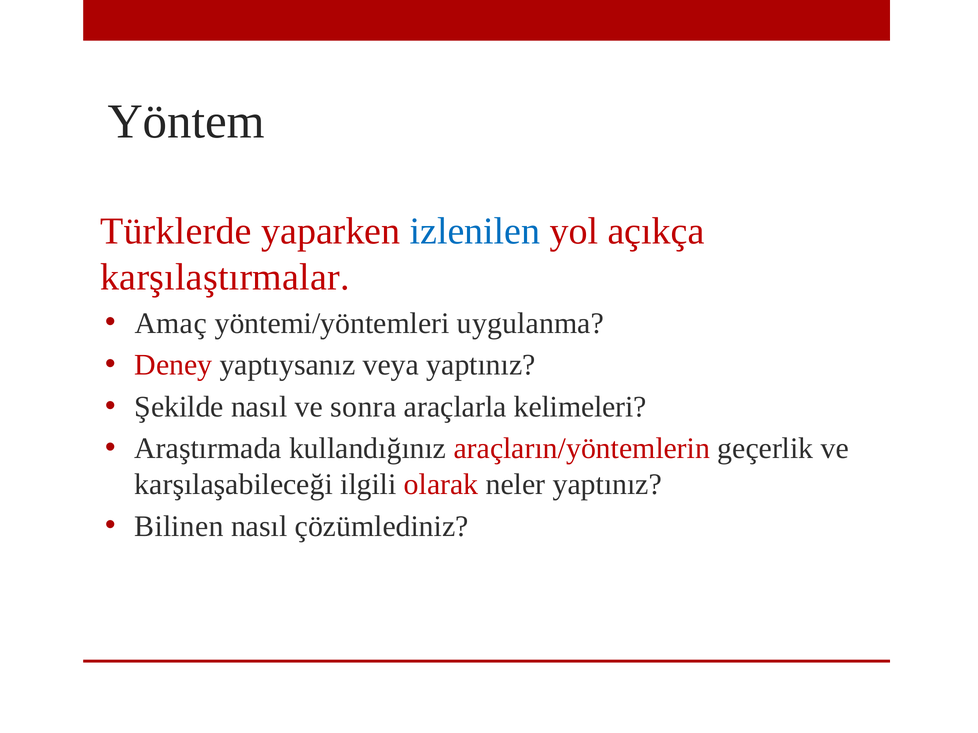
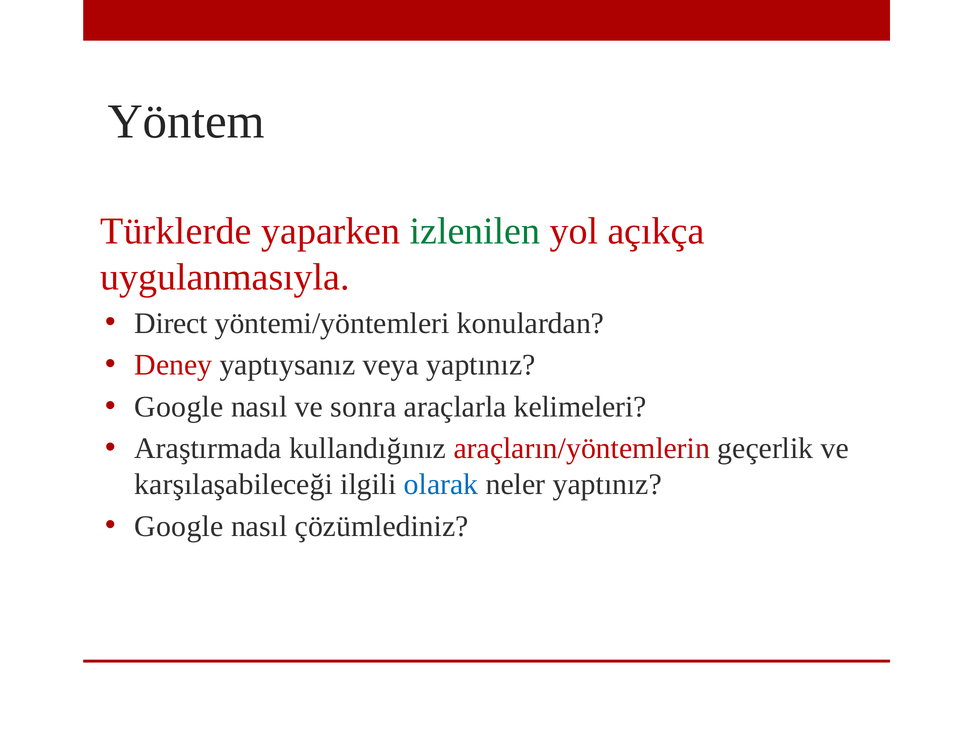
izlenilen colour: blue -> green (475, 232)
karşılaştırmalar: karşılaştırmalar -> uygulanmasıyla (225, 277)
Amaç: Amaç -> Direct (171, 323)
uygulanma: uygulanma -> konulardan (531, 323)
Şekilde: Şekilde -> Google (179, 407)
olarak colour: red -> blue (441, 485)
Bilinen: Bilinen -> Google (179, 527)
